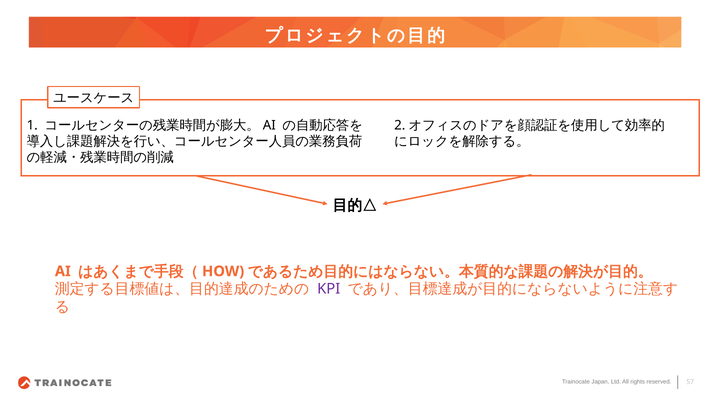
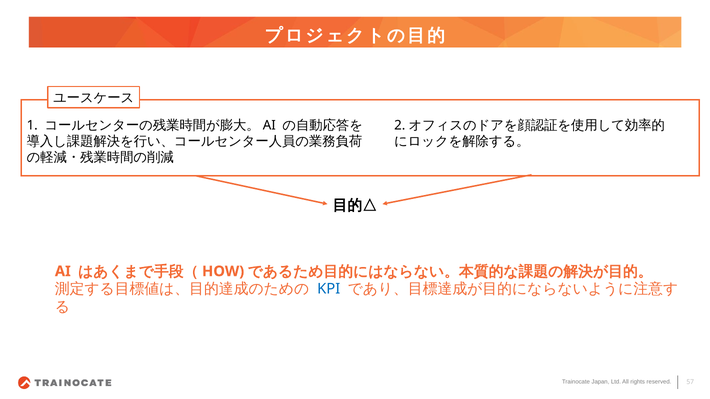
KPI colour: purple -> blue (329, 289)
